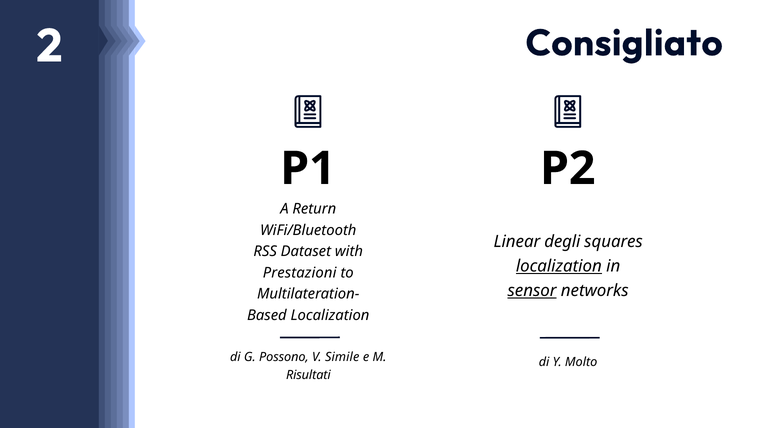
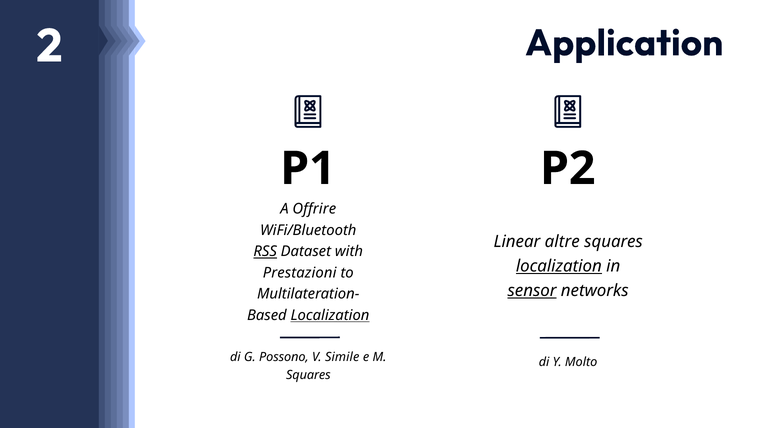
Consigliato: Consigliato -> Application (624, 43)
Return: Return -> Offrire (314, 209)
degli: degli -> altre (562, 242)
RSS underline: none -> present (265, 252)
Localization underline: none -> present (330, 315)
Risultati: Risultati -> Squares (308, 375)
